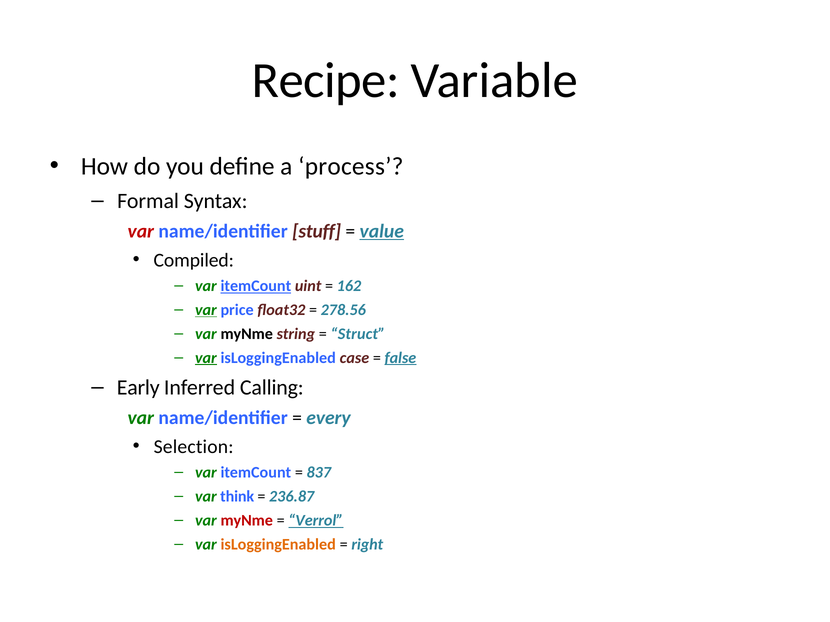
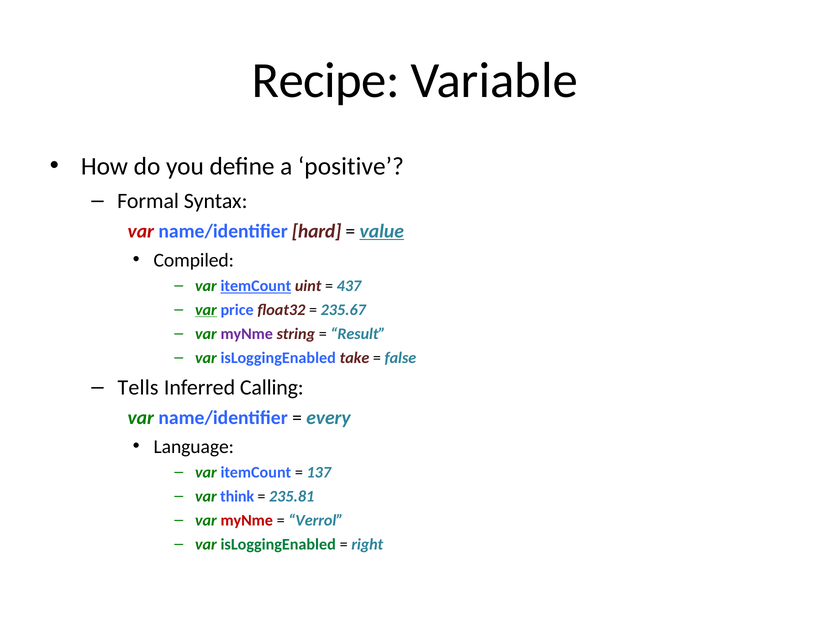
process: process -> positive (351, 166)
stuff: stuff -> hard (317, 231)
162: 162 -> 437 (349, 286)
278.56: 278.56 -> 235.67 (343, 310)
myNme colour: black -> purple (247, 334)
Struct: Struct -> Result (358, 334)
var underline: present -> none (206, 358)
case: case -> take (355, 358)
false underline: present -> none (400, 358)
Early: Early -> Tells (138, 388)
Selection: Selection -> Language (194, 447)
837: 837 -> 137 (319, 473)
236.87: 236.87 -> 235.81 (292, 497)
Verrol underline: present -> none (316, 521)
isLoggingEnabled colour: orange -> green (278, 545)
